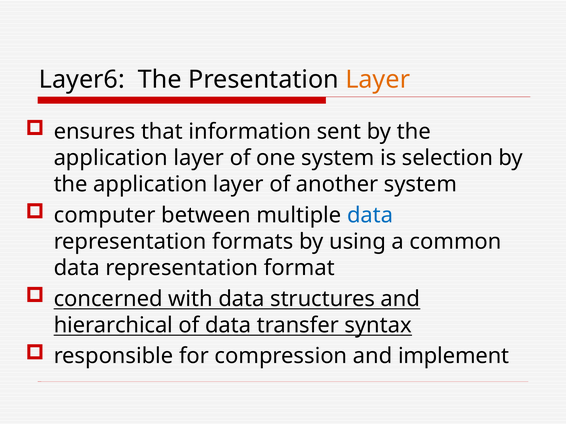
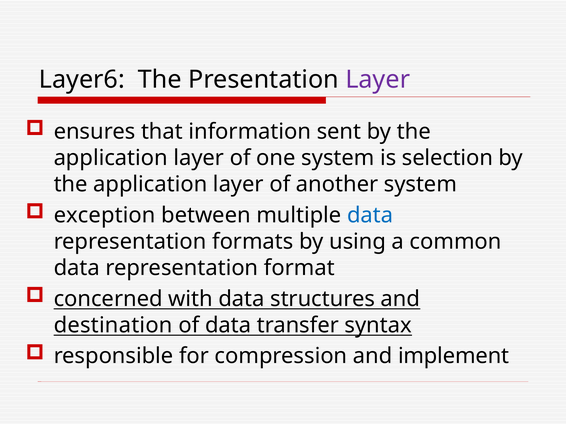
Layer colour: orange -> purple (378, 80)
computer: computer -> exception (105, 215)
hierarchical: hierarchical -> destination (113, 326)
